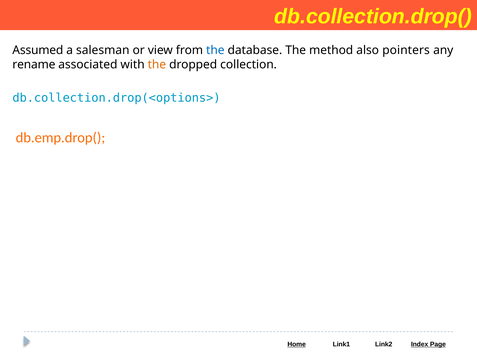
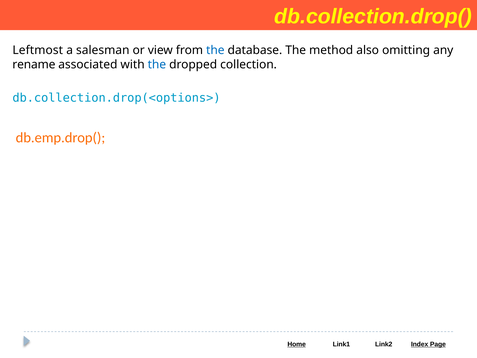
Assumed: Assumed -> Leftmost (38, 50)
pointers: pointers -> omitting (406, 50)
the colour: orange -> blue (157, 64)
